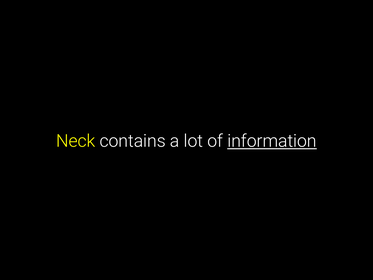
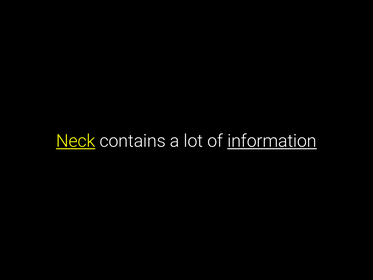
Neck underline: none -> present (76, 141)
